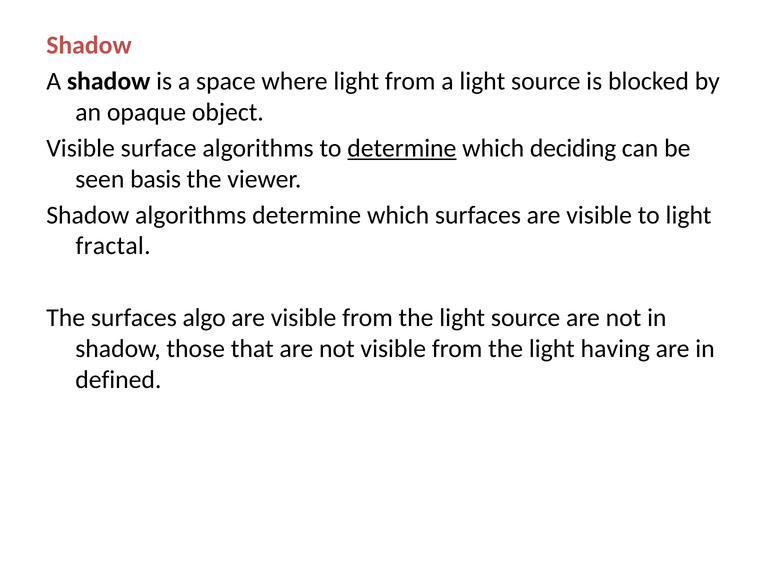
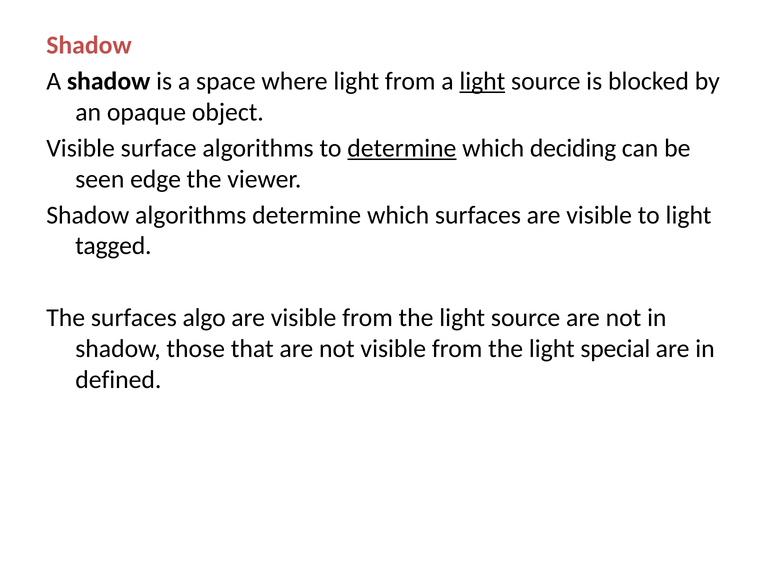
light underline: none -> present (482, 81)
basis: basis -> edge (156, 179)
fractal: fractal -> tagged (113, 246)
having: having -> special (615, 349)
